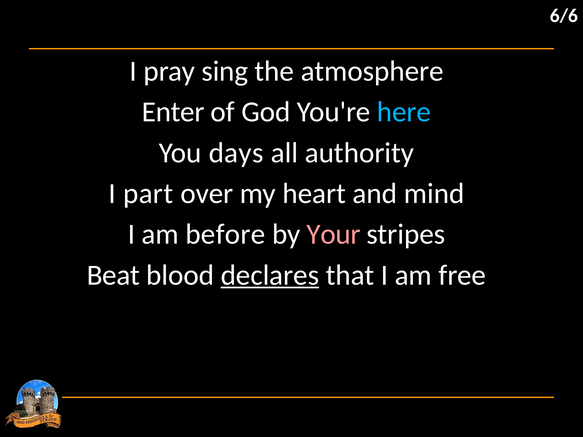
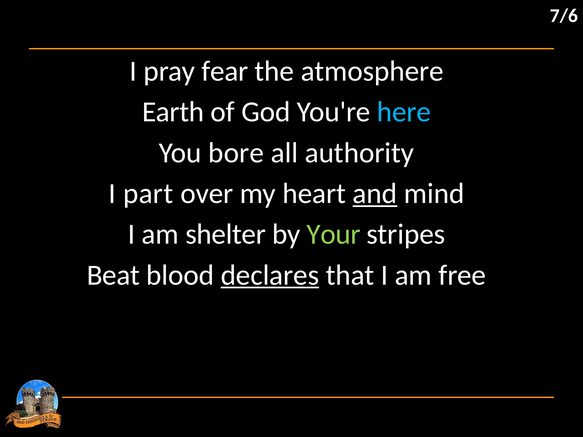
6/6: 6/6 -> 7/6 (564, 16)
sing: sing -> fear (225, 71)
Enter: Enter -> Earth (173, 112)
days: days -> bore (236, 153)
and underline: none -> present (375, 194)
before: before -> shelter (226, 234)
Your colour: pink -> light green (334, 234)
